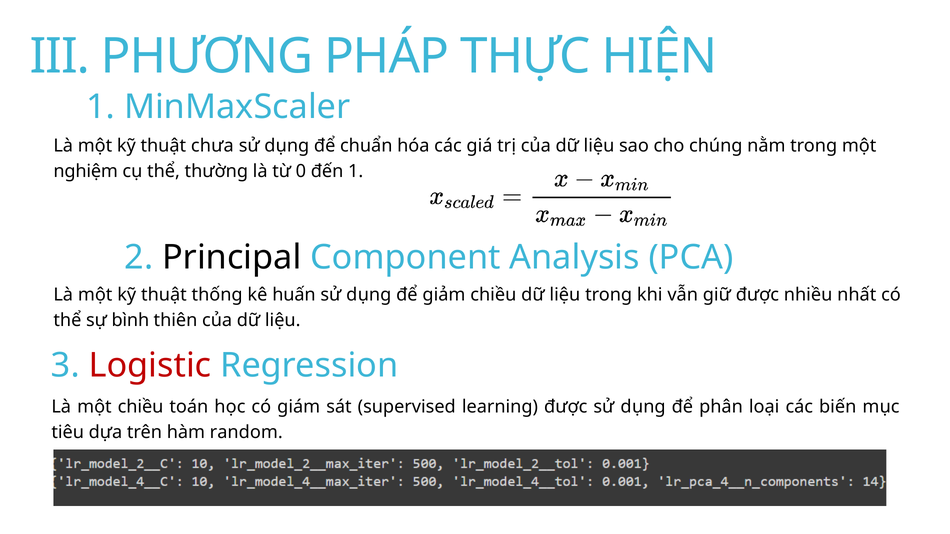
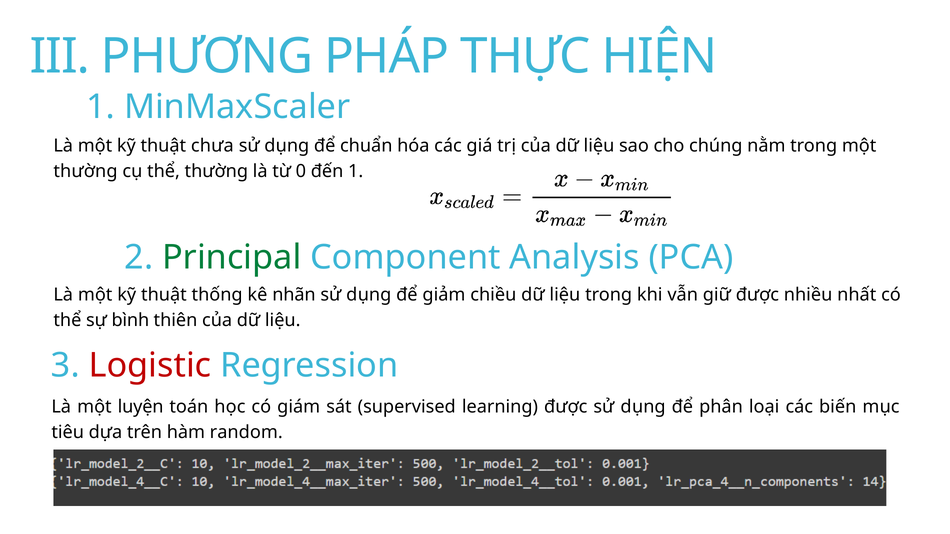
nghiệm: nghiệm -> thường (86, 171)
Principal colour: black -> green (232, 258)
huấn: huấn -> nhãn (294, 295)
một chiều: chiều -> luyện (141, 407)
